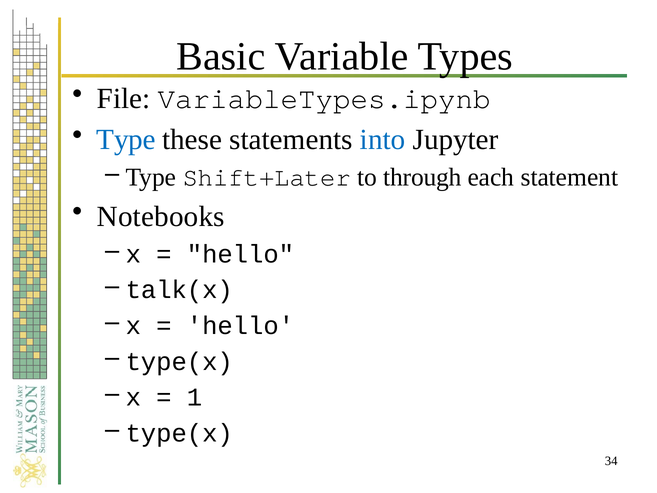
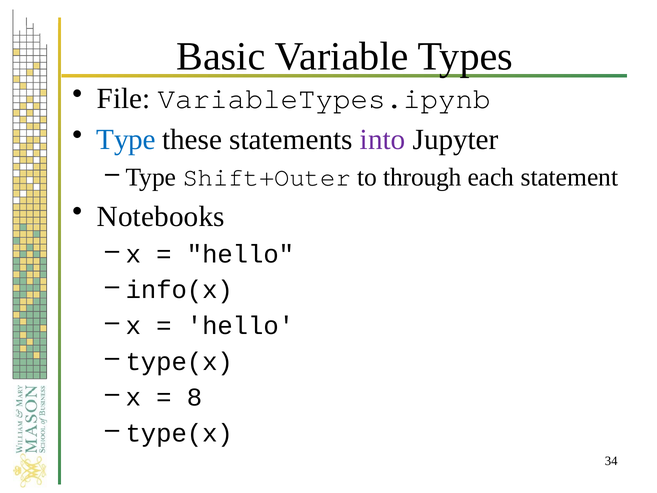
into colour: blue -> purple (383, 140)
Shift+Later: Shift+Later -> Shift+Outer (267, 177)
talk(x: talk(x -> info(x (179, 290)
1: 1 -> 8 (195, 397)
